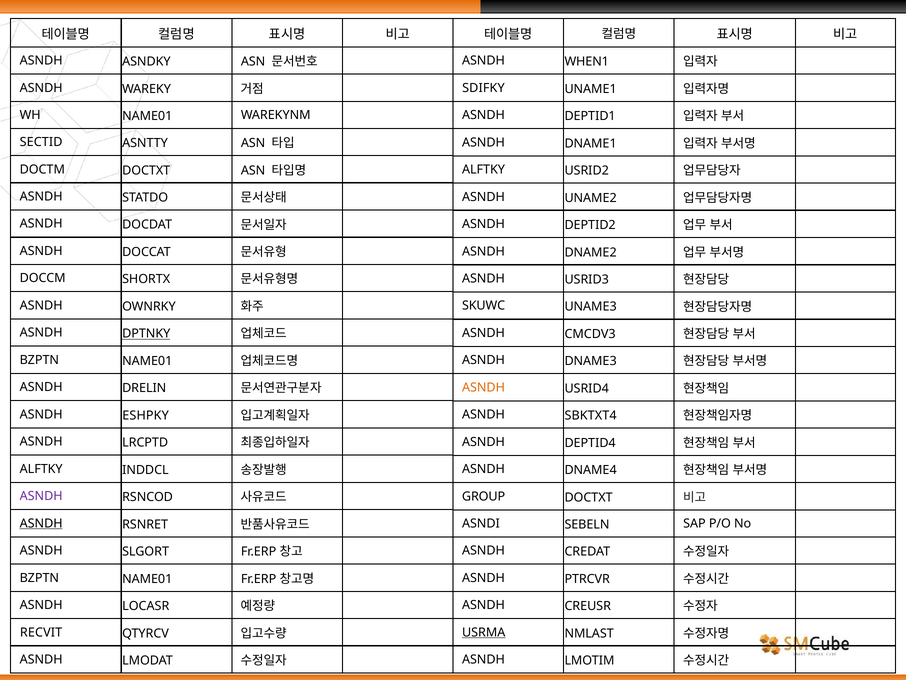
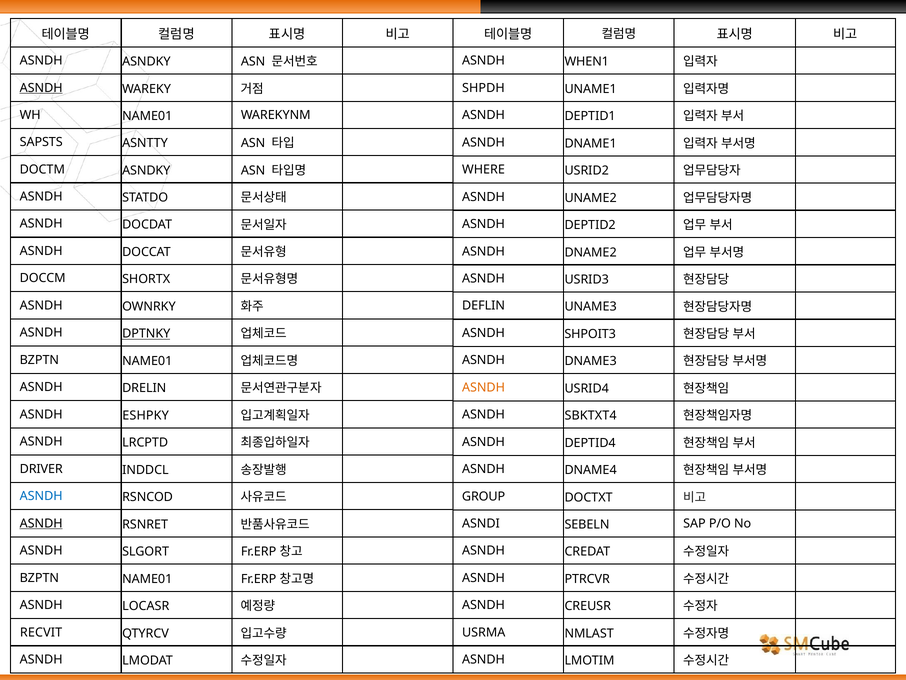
ASNDH underline: none -> present (41, 88)
SDIFKY: SDIFKY -> SHPDH (483, 88)
SECTID: SECTID -> SAPSTS (41, 142)
DOCTM DOCTXT: DOCTXT -> ASNDKY (146, 170)
ALFTKY: ALFTKY -> WHERE (483, 170)
SKUWC: SKUWC -> DEFLIN (484, 306)
CMCDV3: CMCDV3 -> SHPOIT3 (590, 334)
ALFTKY: ALFTKY -> DRIVER (41, 469)
ASNDH colour: purple -> blue (41, 496)
USRMA underline: present -> none (484, 632)
